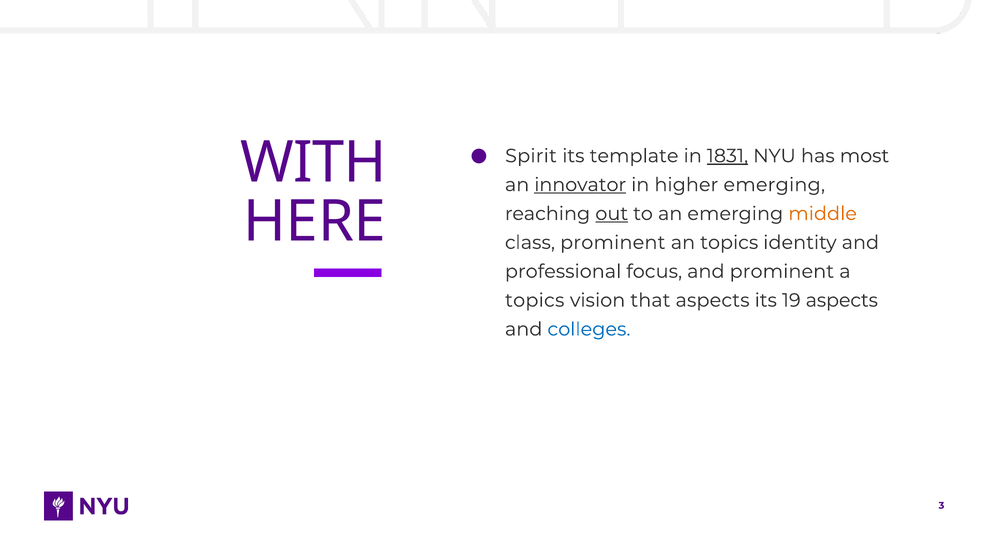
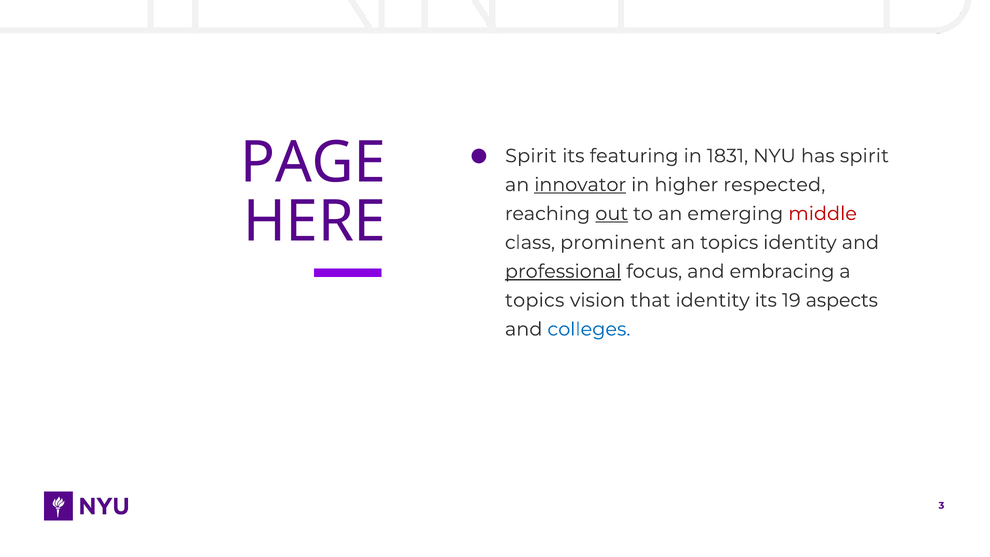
template: template -> featuring (634, 156)
1831 underline: present -> none (727, 156)
has most: most -> spirit (864, 156)
WITH: WITH -> PAGE (313, 163)
higher emerging: emerging -> respected (774, 185)
middle colour: orange -> red (823, 214)
professional underline: none -> present (563, 271)
and prominent: prominent -> embracing (782, 271)
that aspects: aspects -> identity (713, 300)
